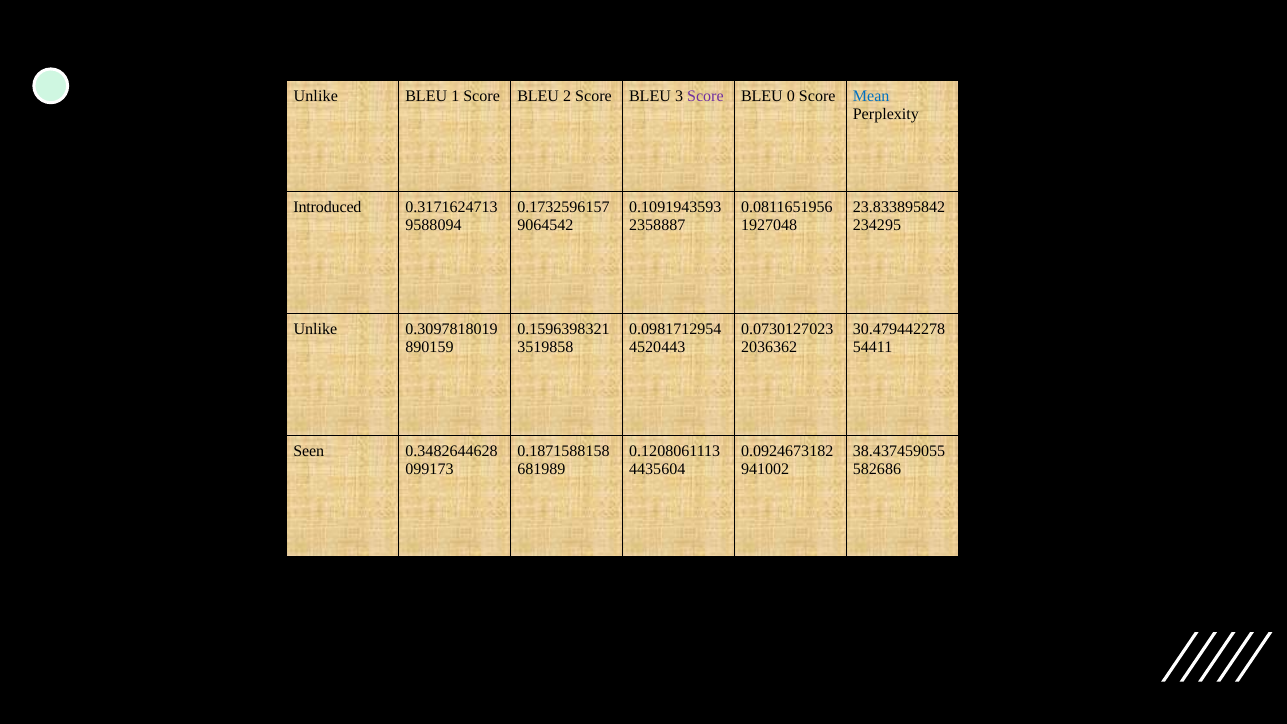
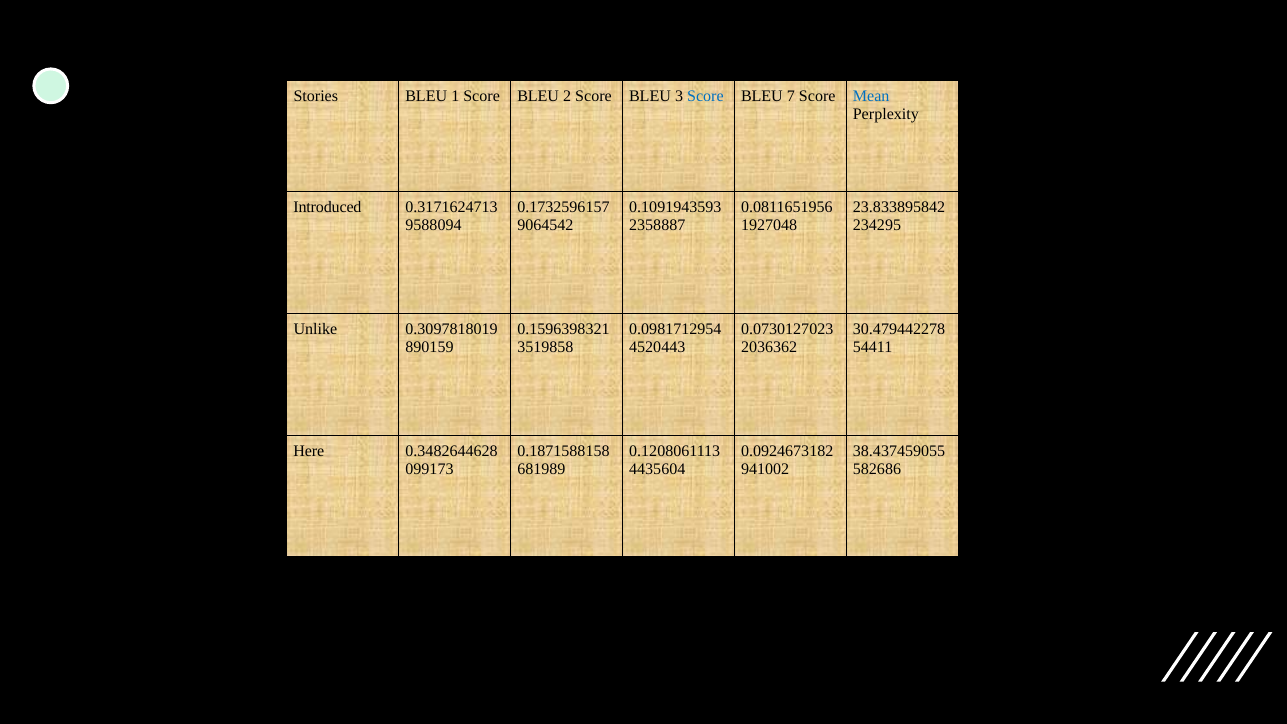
Unlike: Unlike -> Stories (316, 97)
Score colour: purple -> blue (705, 97)
0: 0 -> 7 (791, 97)
Seen: Seen -> Here (309, 451)
